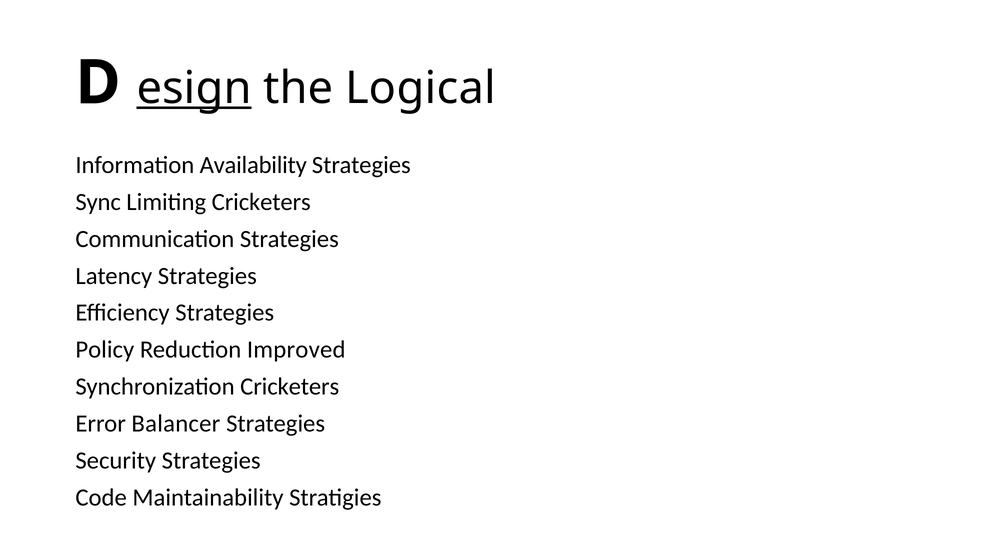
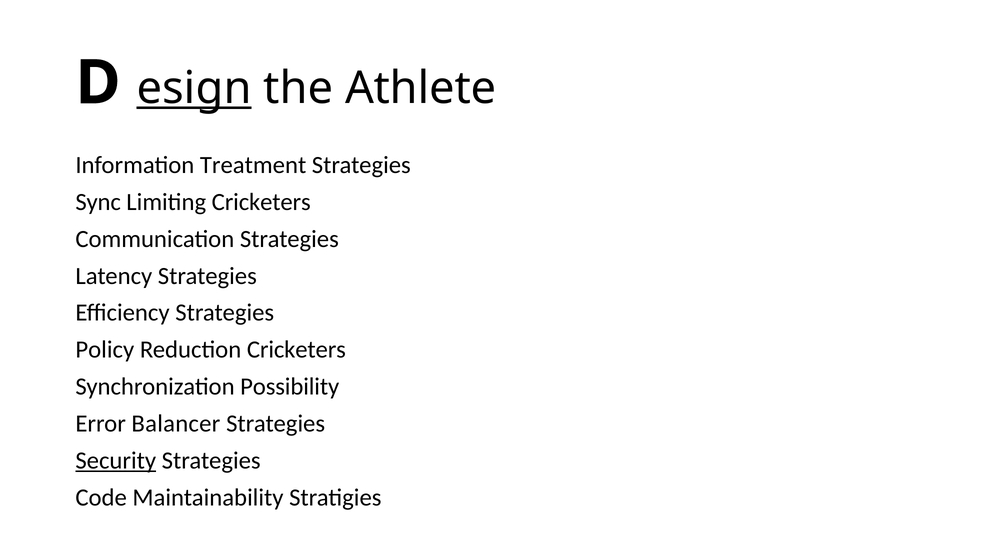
Logical: Logical -> Athlete (421, 88)
Availability: Availability -> Treatment (253, 165)
Reduction Improved: Improved -> Cricketers (296, 350)
Synchronization Cricketers: Cricketers -> Possibility (290, 387)
Security underline: none -> present (116, 461)
